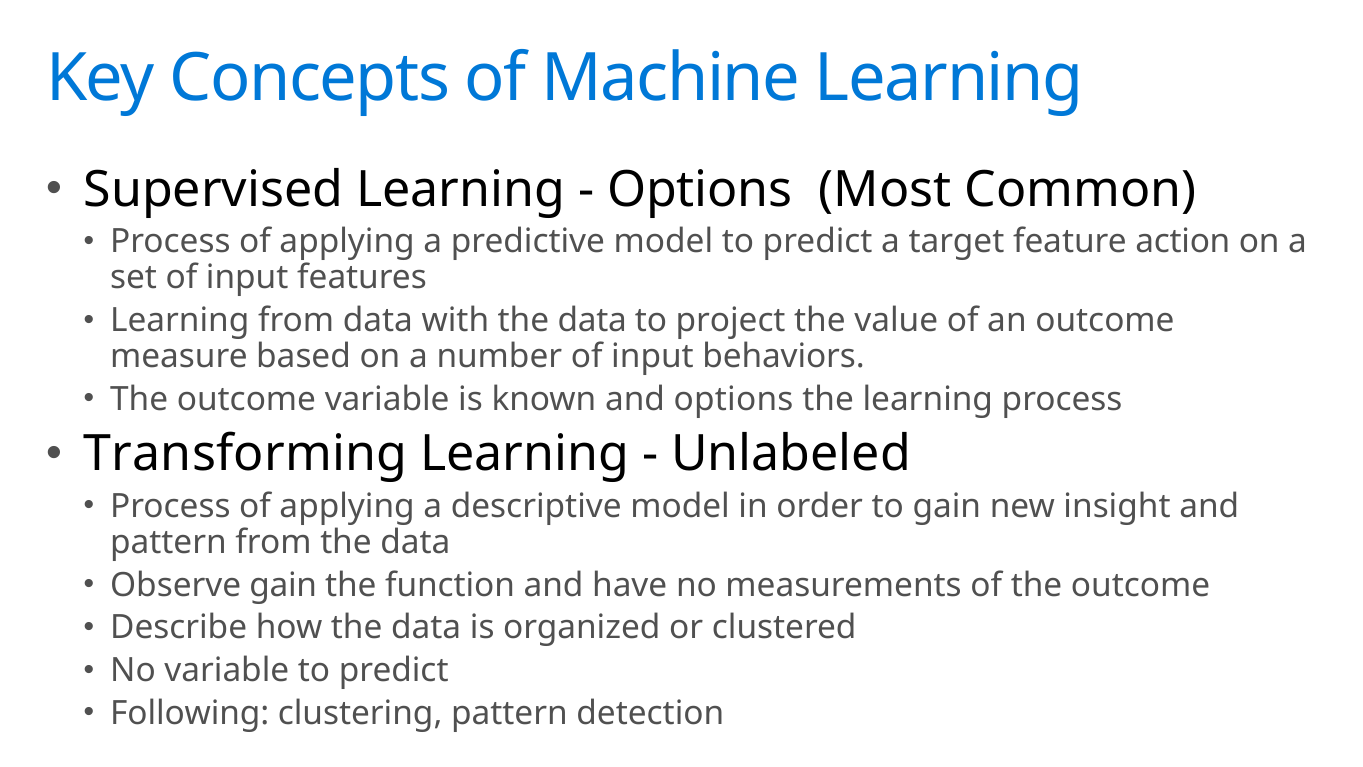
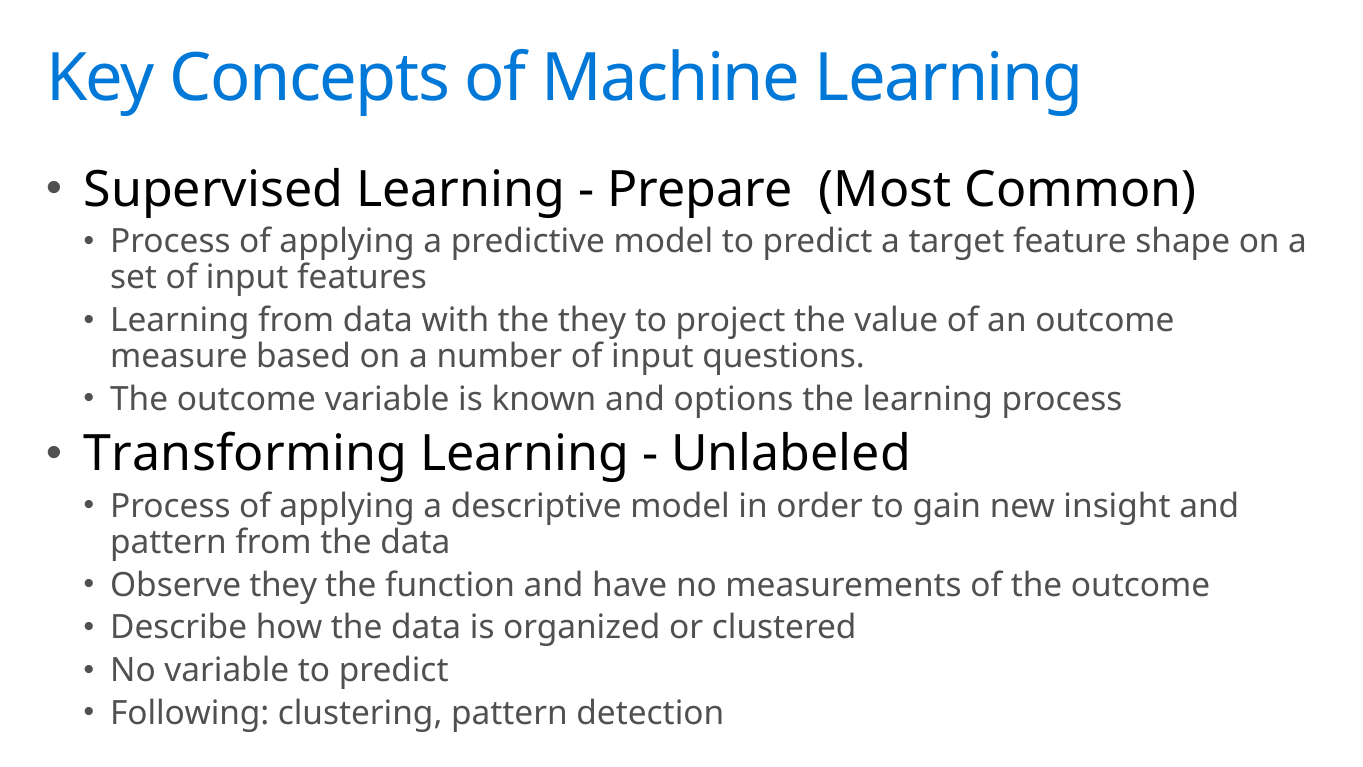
Options: Options -> Prepare (700, 190)
action: action -> shape (1183, 241)
with the data: data -> they (592, 320)
behaviors: behaviors -> questions (784, 356)
Observe gain: gain -> they (283, 585)
